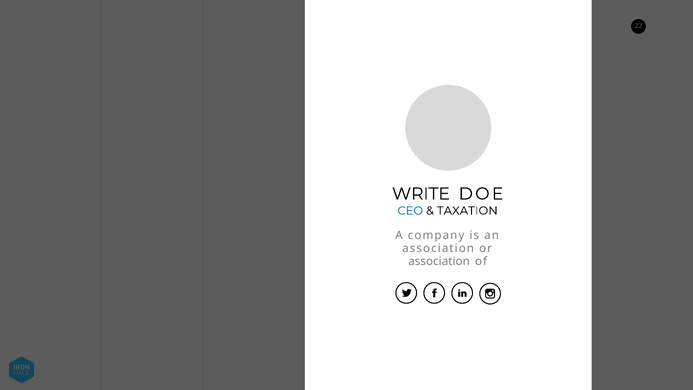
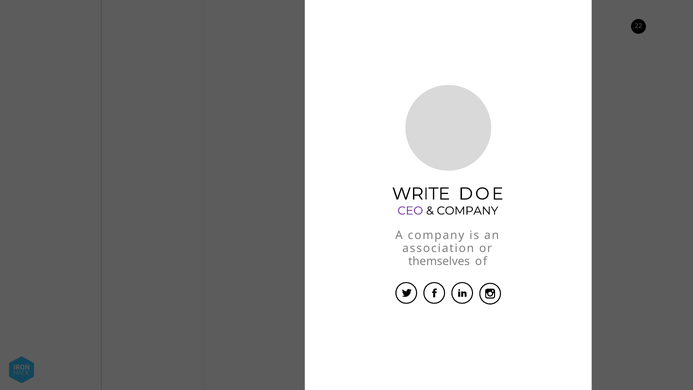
CEO colour: blue -> purple (410, 211)
TAXATION: TAXATION -> COMPANY (467, 211)
association: association -> themselves (439, 261)
